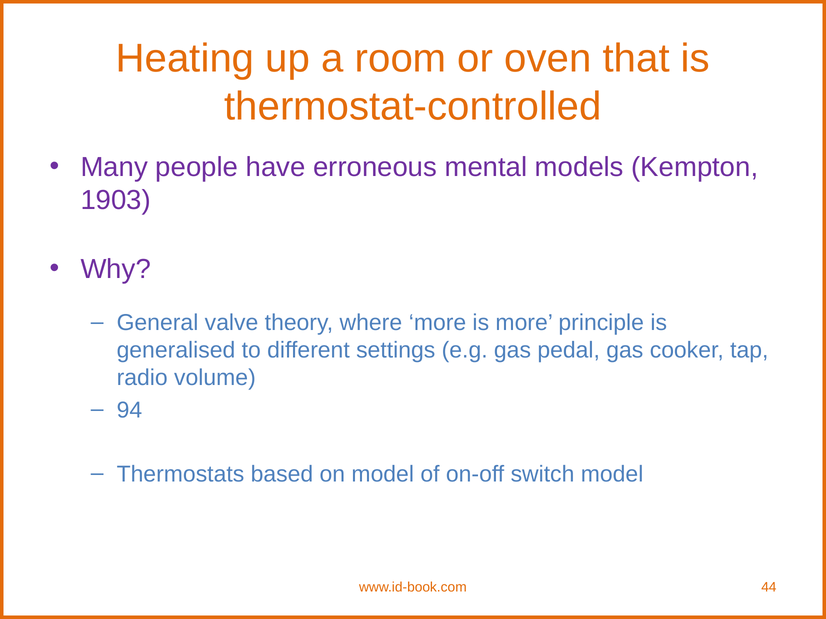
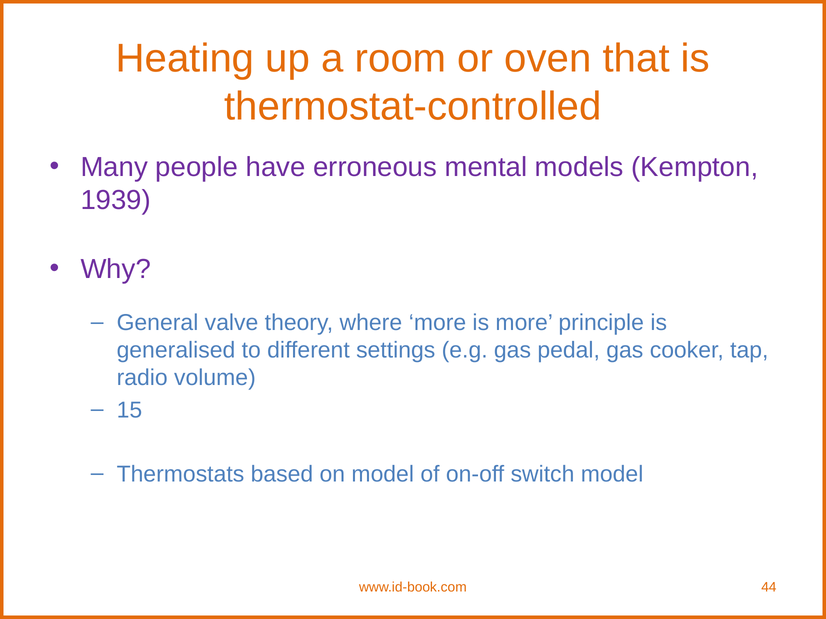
1903: 1903 -> 1939 (116, 200)
94: 94 -> 15 (129, 410)
